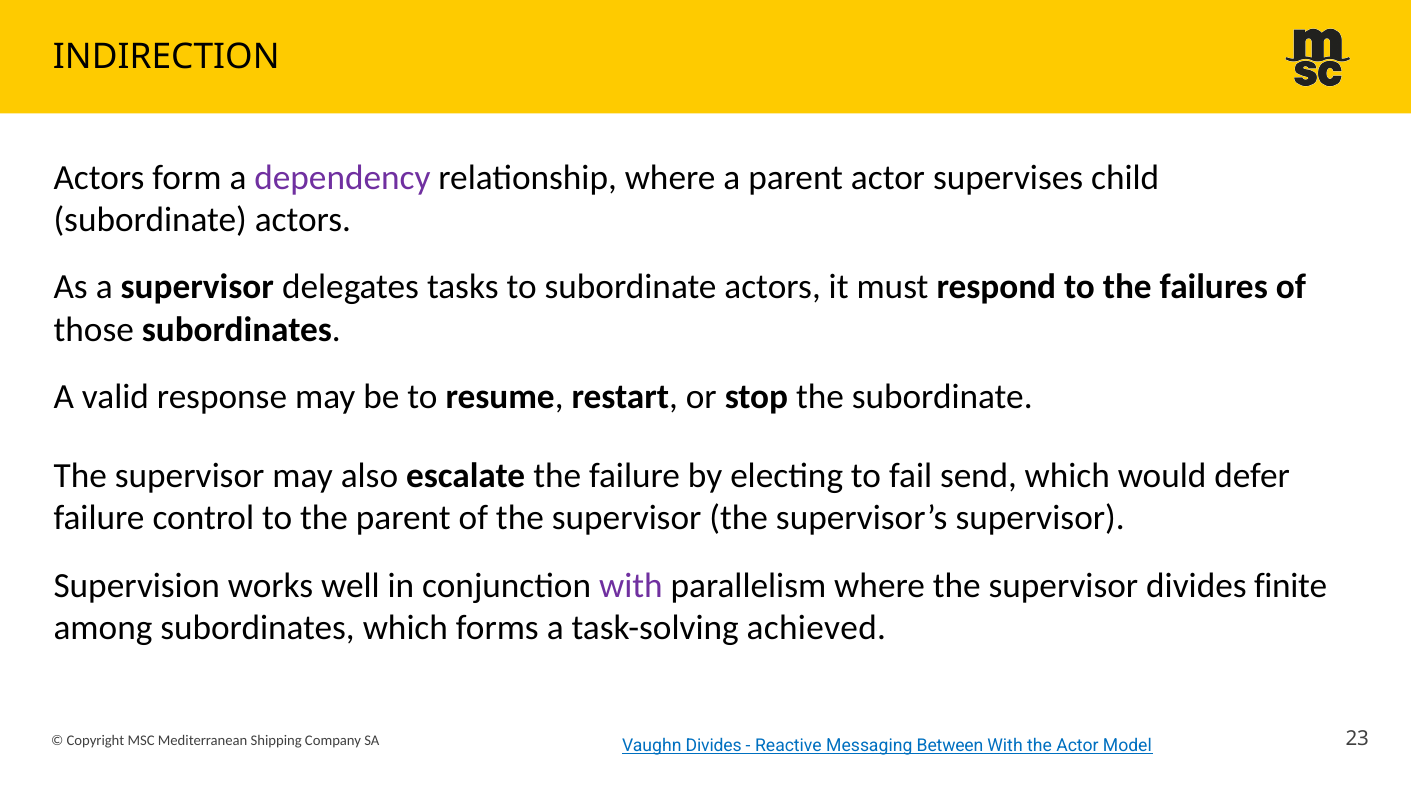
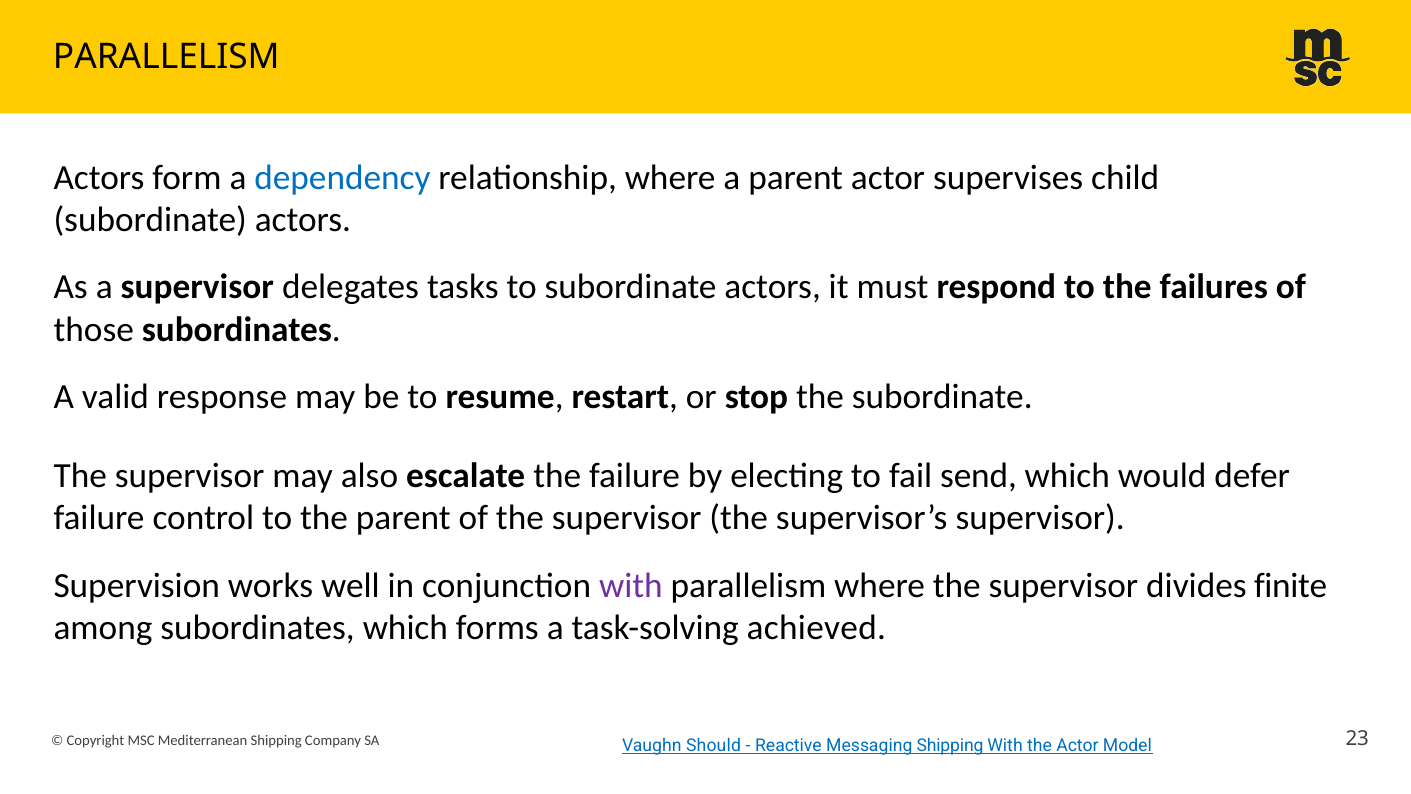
INDIRECTION: INDIRECTION -> PARALLELISM (166, 57)
dependency colour: purple -> blue (342, 178)
Vaughn Divides: Divides -> Should (714, 745)
Messaging Between: Between -> Shipping (950, 745)
